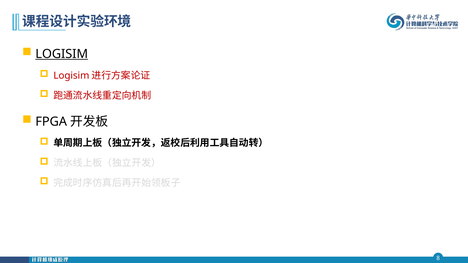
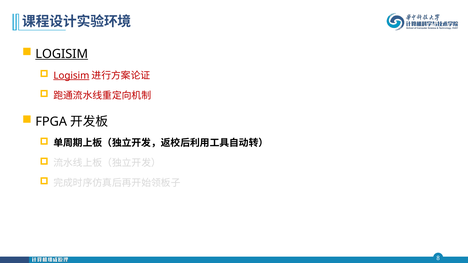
Logisim underline: none -> present (71, 76)
